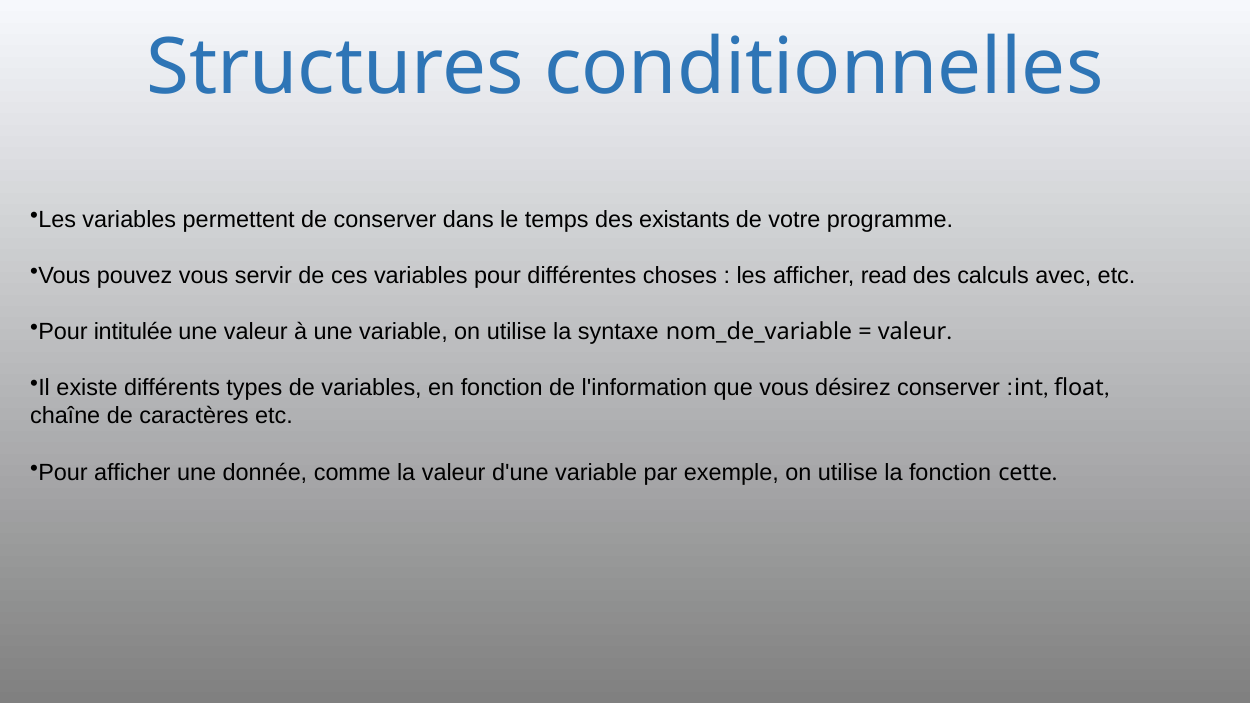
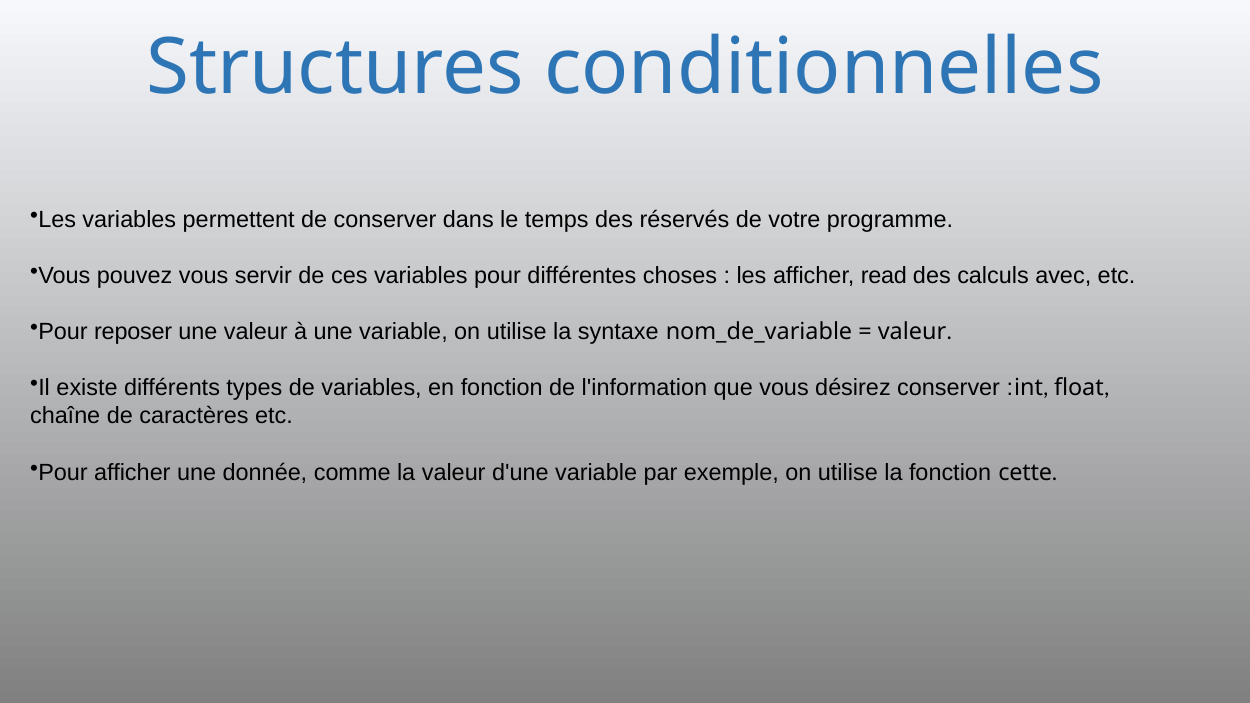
existants: existants -> réservés (684, 219)
intitulée: intitulée -> reposer (133, 332)
